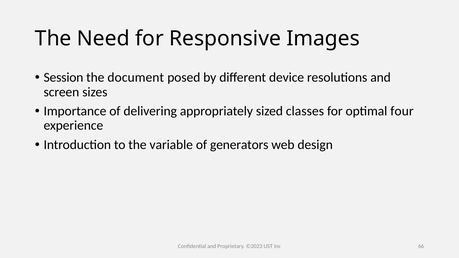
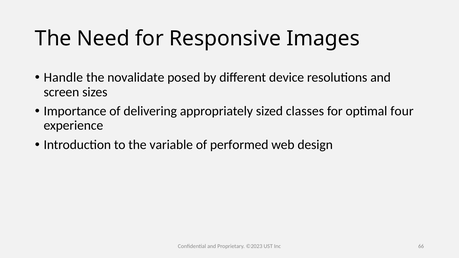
Session: Session -> Handle (63, 78)
document: document -> novalidate (136, 78)
generators: generators -> performed (239, 145)
